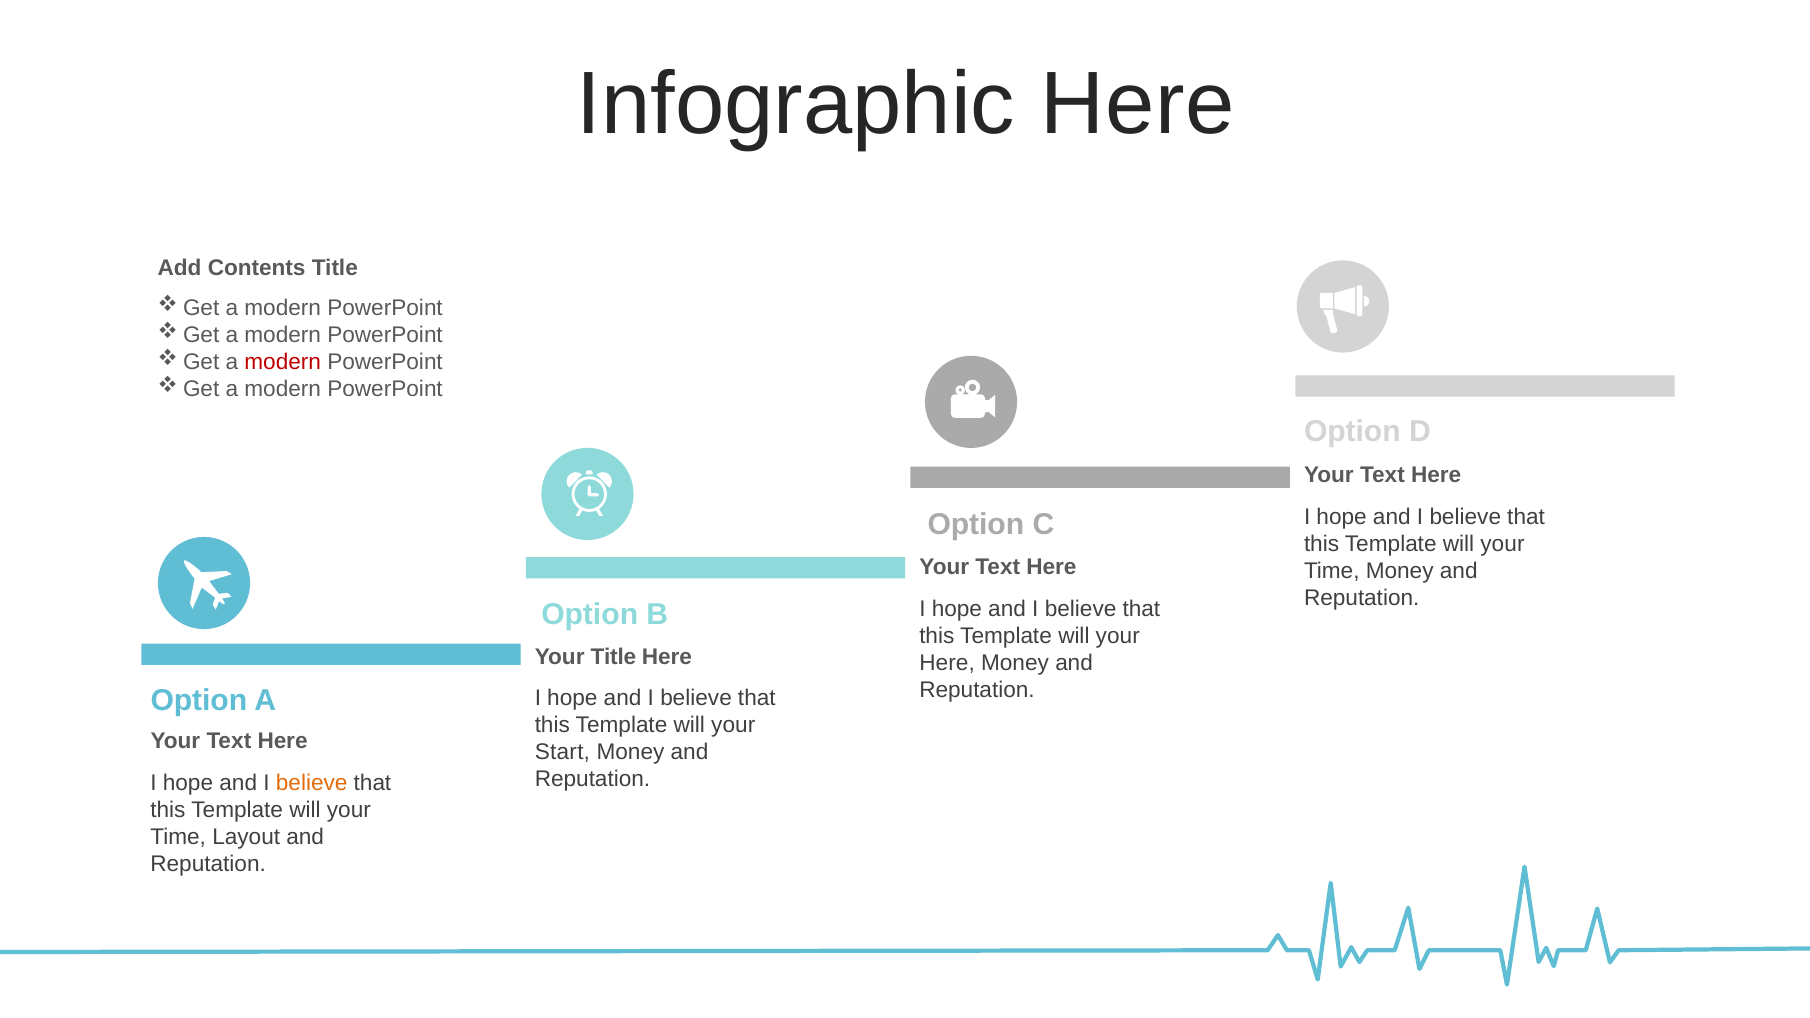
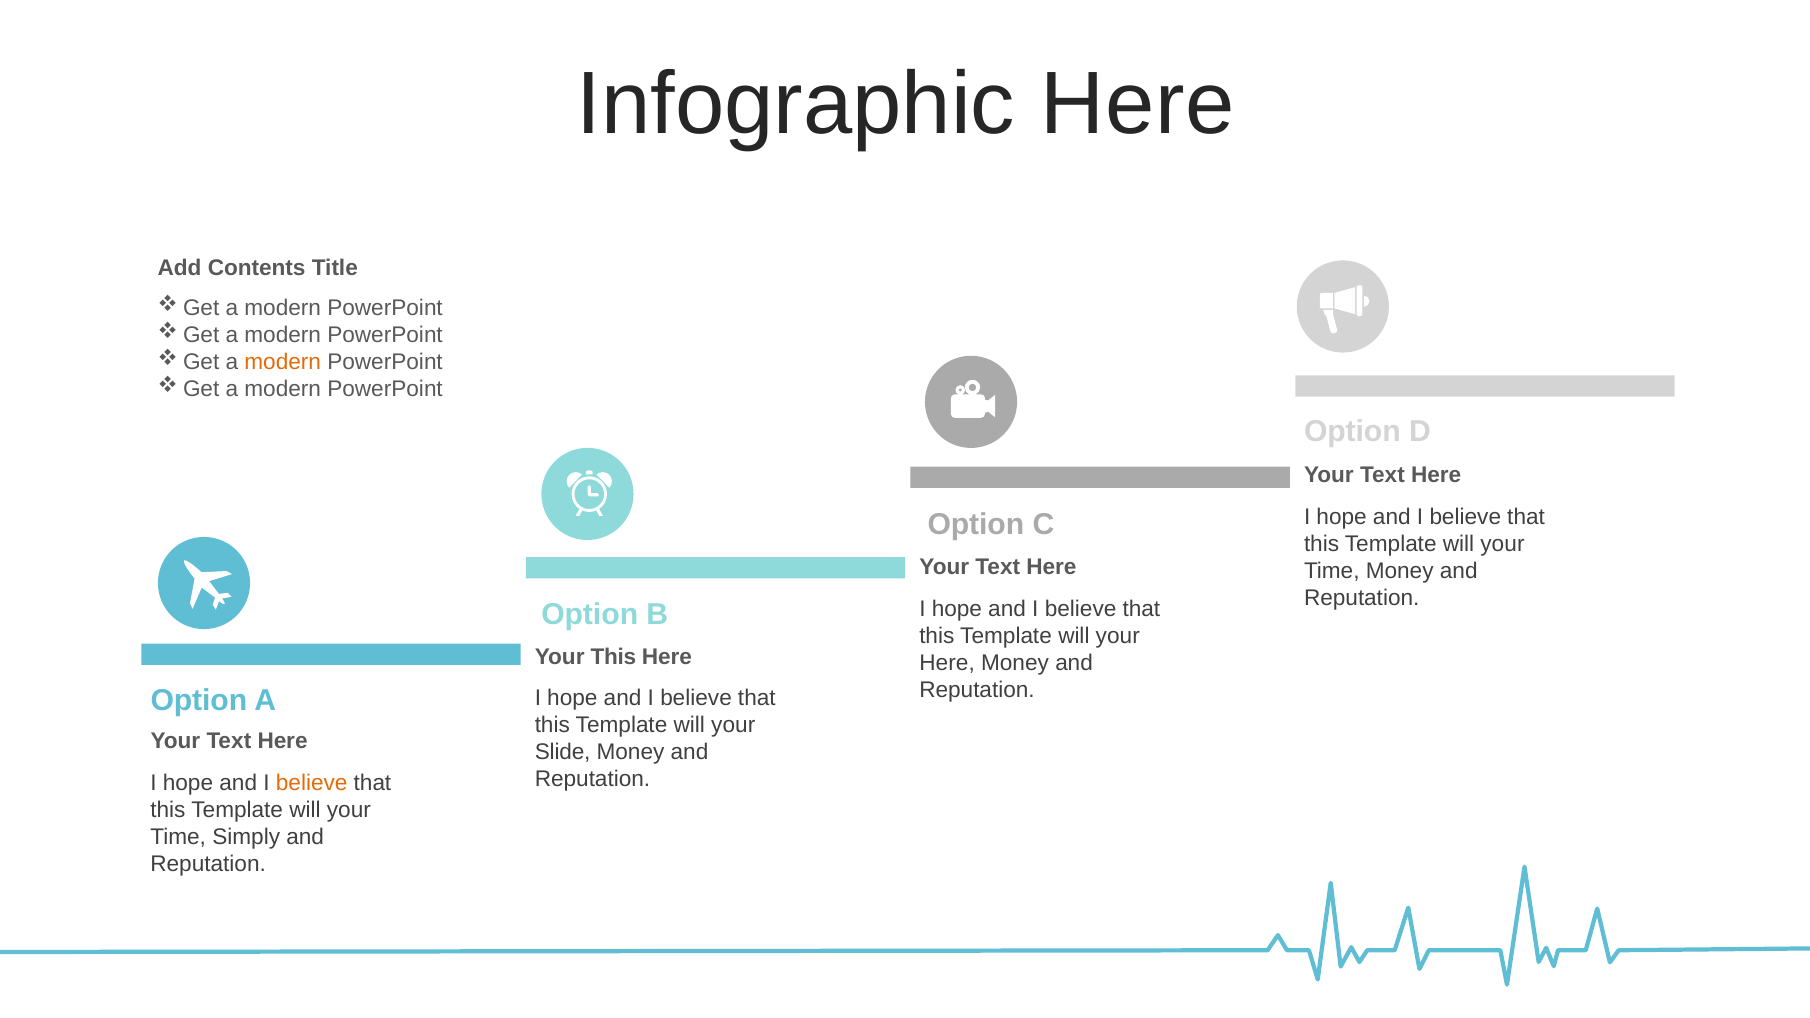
modern colour: red -> orange (283, 362)
Your Title: Title -> This (613, 657)
Start: Start -> Slide (563, 752)
Layout: Layout -> Simply (246, 837)
